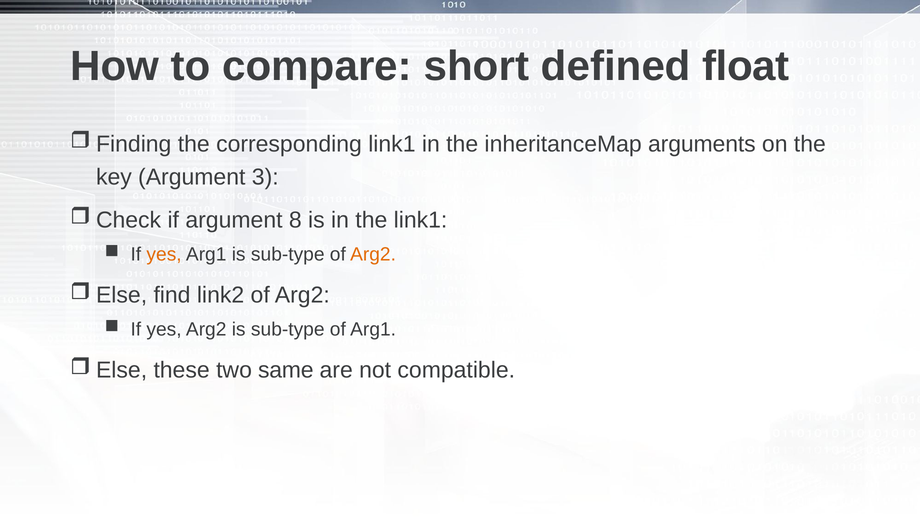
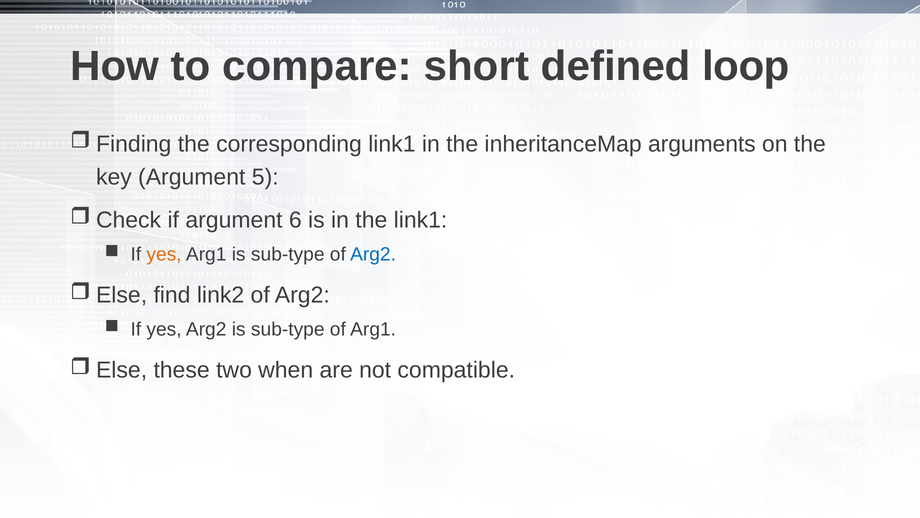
float: float -> loop (746, 66)
3: 3 -> 5 (265, 177)
8: 8 -> 6 (295, 220)
Arg2 colour: orange -> blue (373, 254)
same: same -> when (286, 370)
